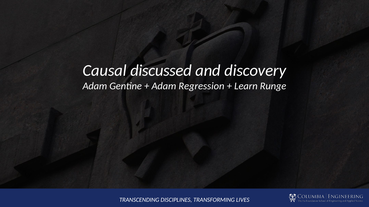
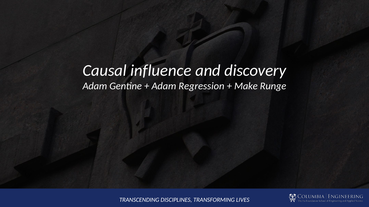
discussed: discussed -> influence (161, 71)
Learn: Learn -> Make (246, 86)
